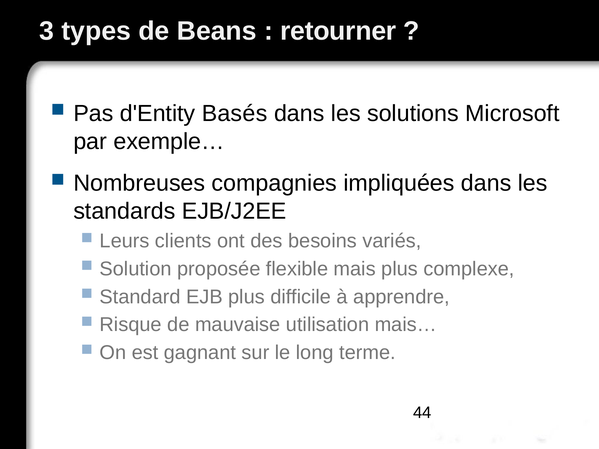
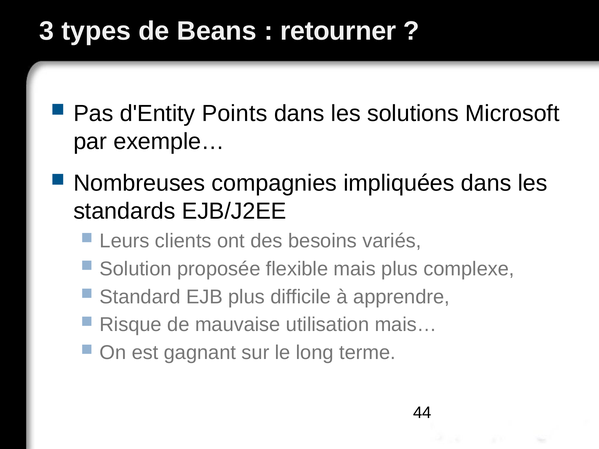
Basés: Basés -> Points (235, 113)
